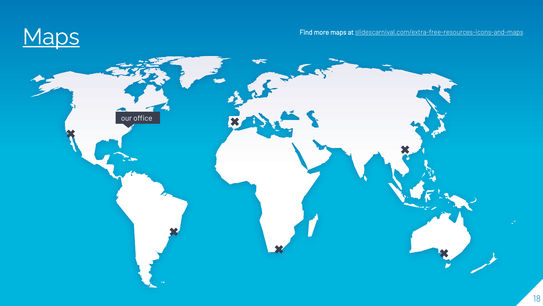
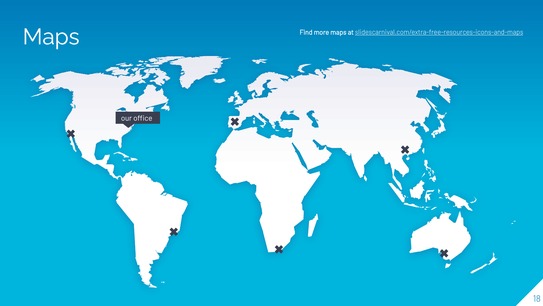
Maps underline: present -> none (51, 37)
